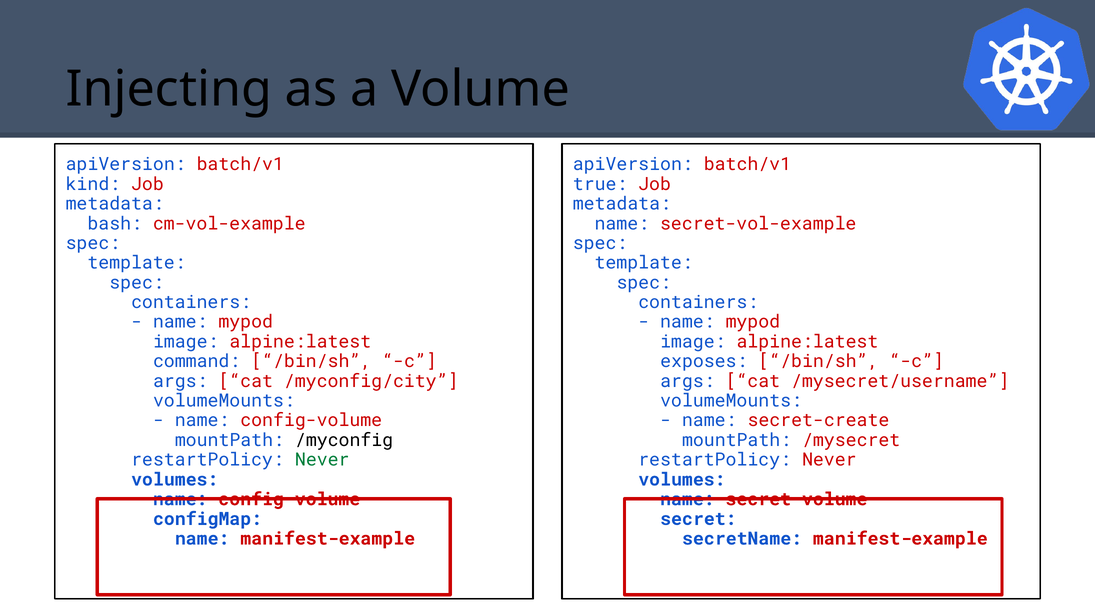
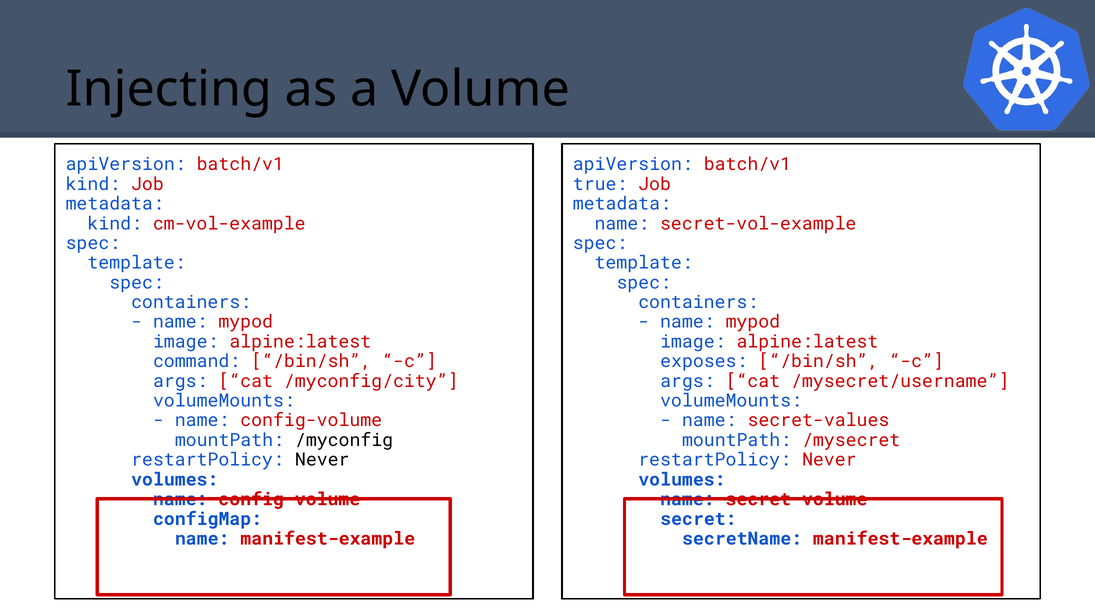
bash: bash -> kind (115, 223)
secret-create: secret-create -> secret-values (818, 420)
Never colour: green -> black (322, 460)
